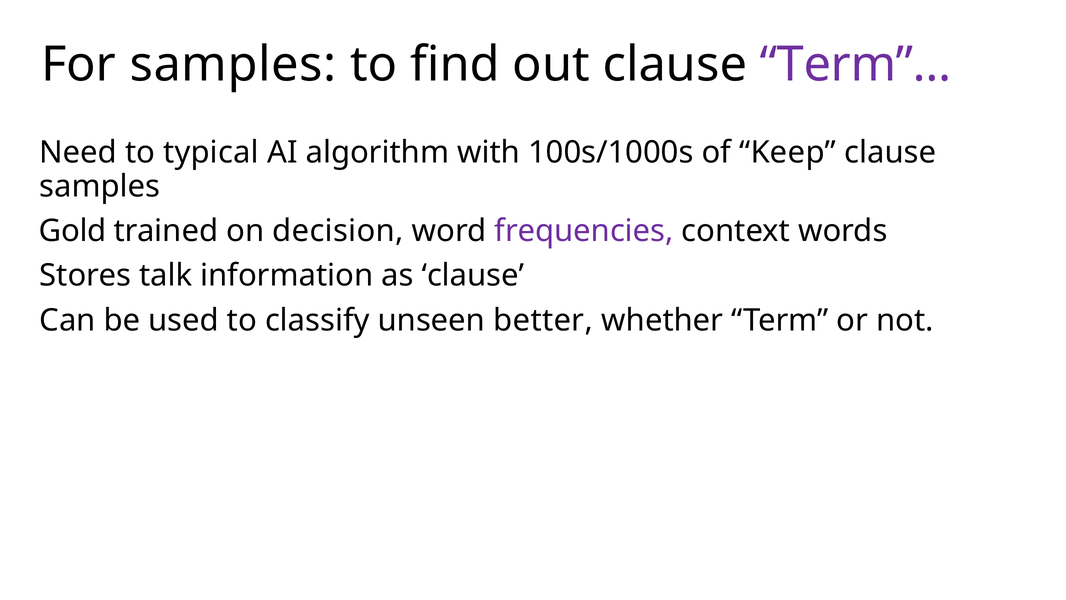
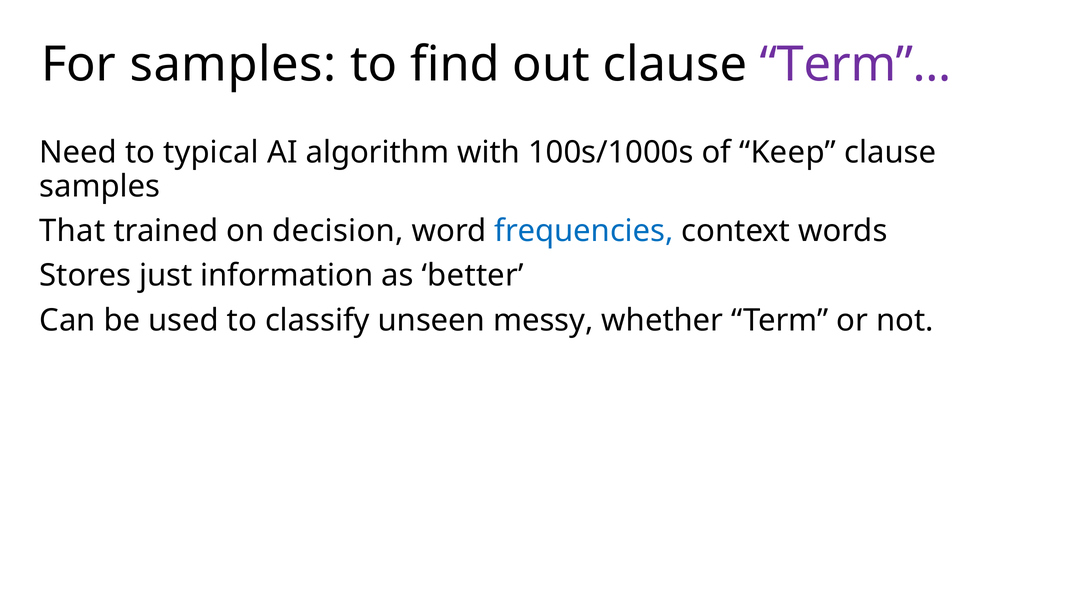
Gold: Gold -> That (72, 231)
frequencies colour: purple -> blue (584, 231)
talk: talk -> just (166, 276)
as clause: clause -> better (473, 276)
better: better -> messy (543, 320)
